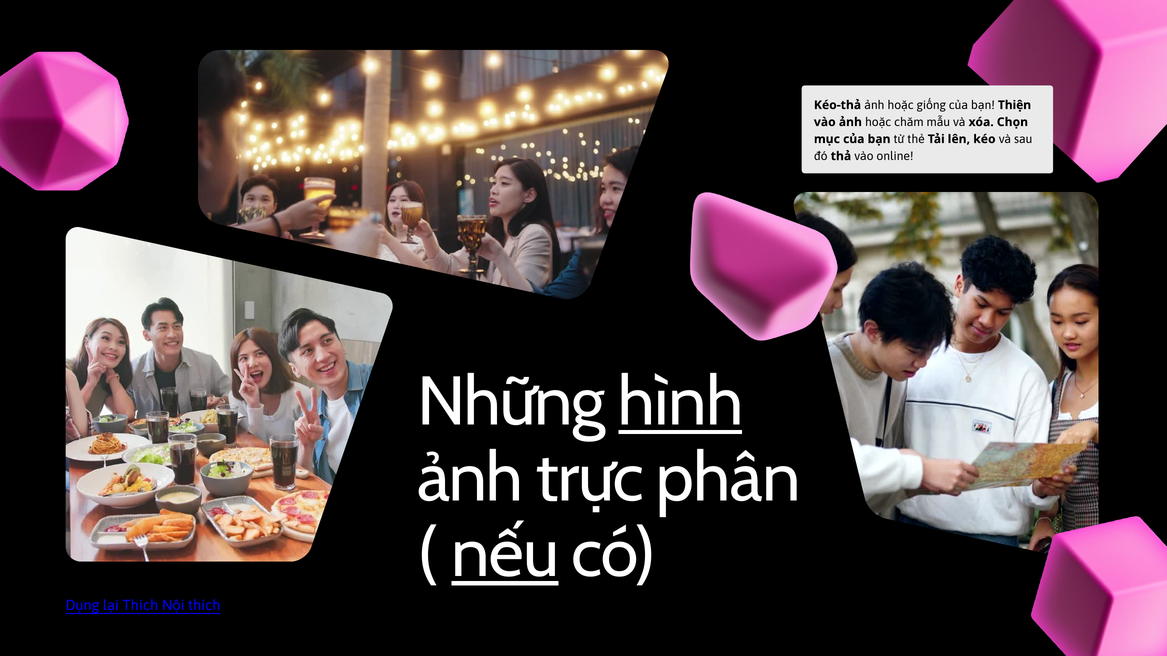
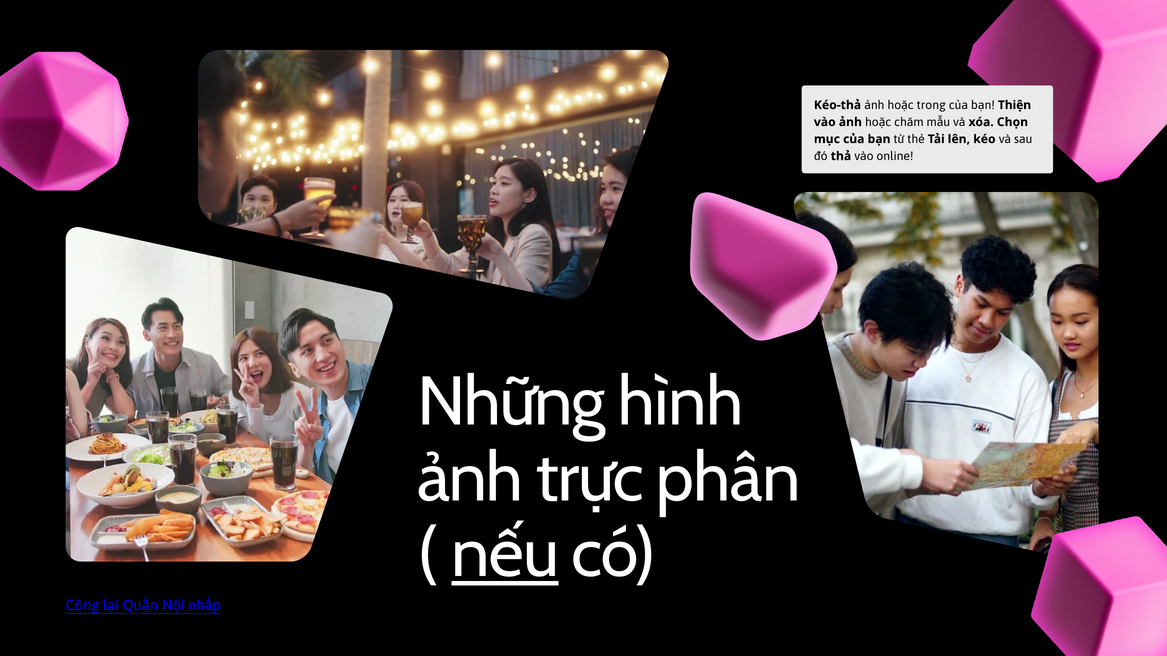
giống: giống -> trong (931, 105)
hình underline: present -> none (681, 402)
Dụng: Dụng -> Công (82, 606)
lại Thích: Thích -> Quần (140, 606)
Nội thích: thích -> nhấp (204, 606)
